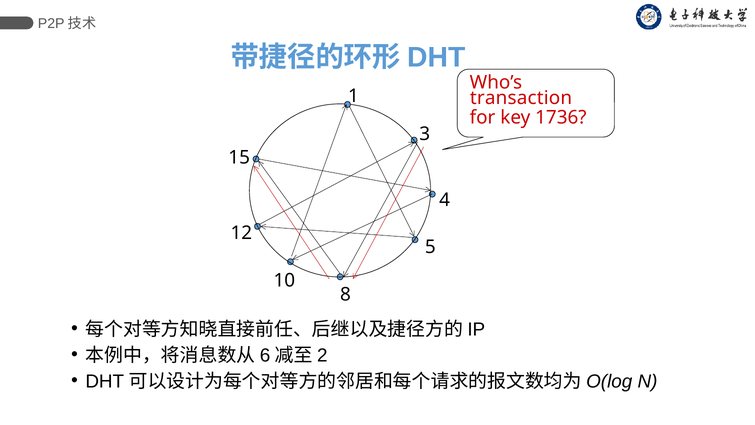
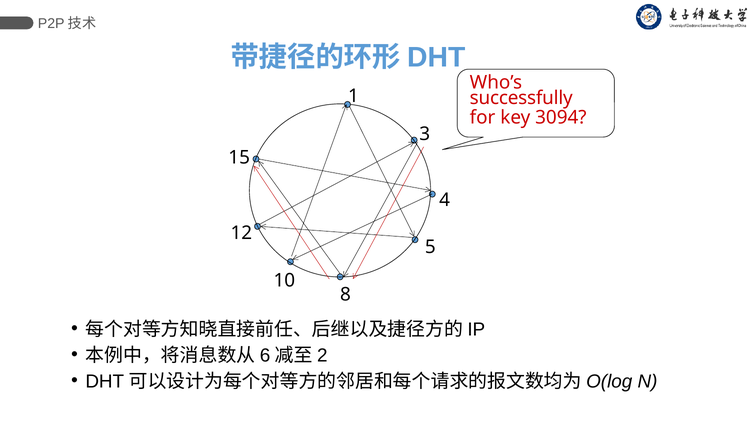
transaction: transaction -> successfully (521, 98)
1736: 1736 -> 3094 (561, 118)
